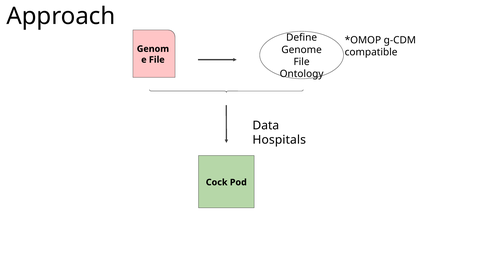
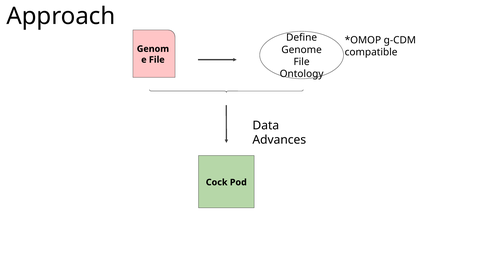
Hospitals: Hospitals -> Advances (279, 140)
